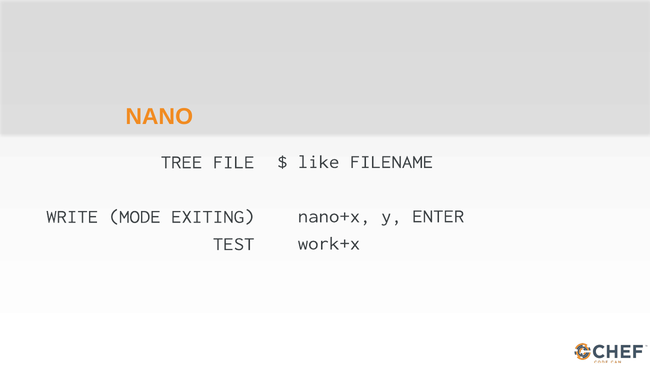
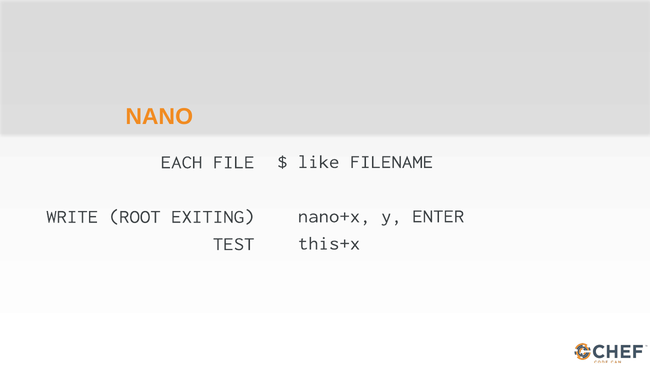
TREE: TREE -> EACH (182, 162)
MODE: MODE -> ROOT (135, 217)
work+x: work+x -> this+x (329, 244)
